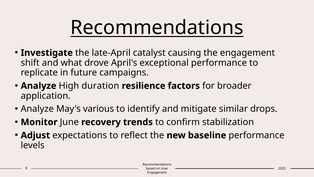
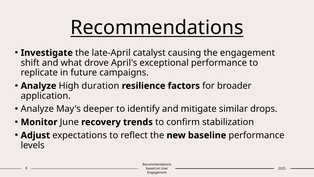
various: various -> deeper (98, 109)
